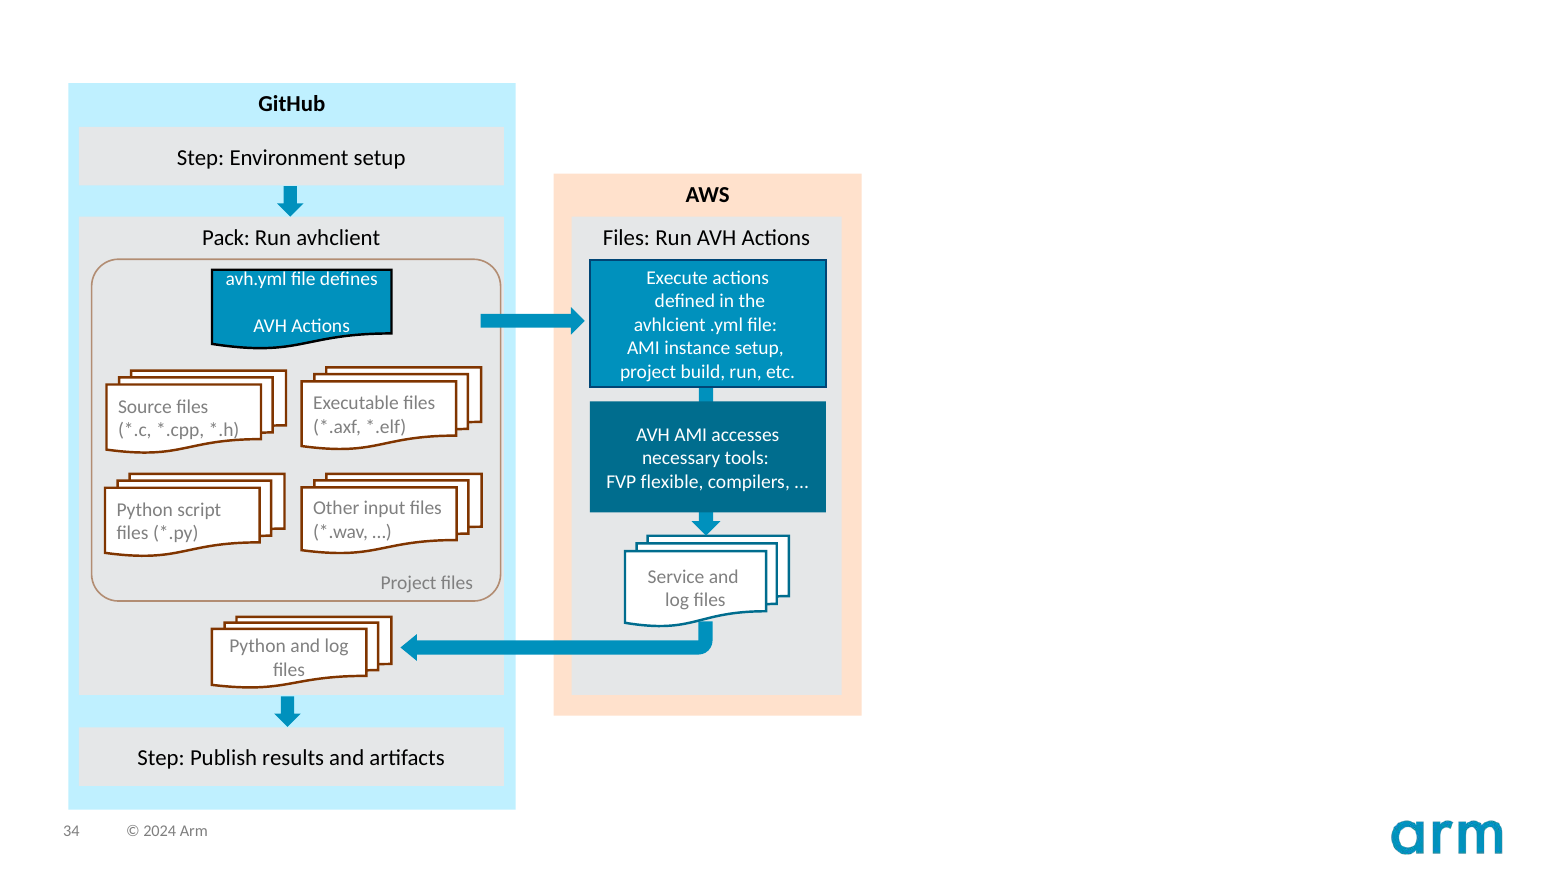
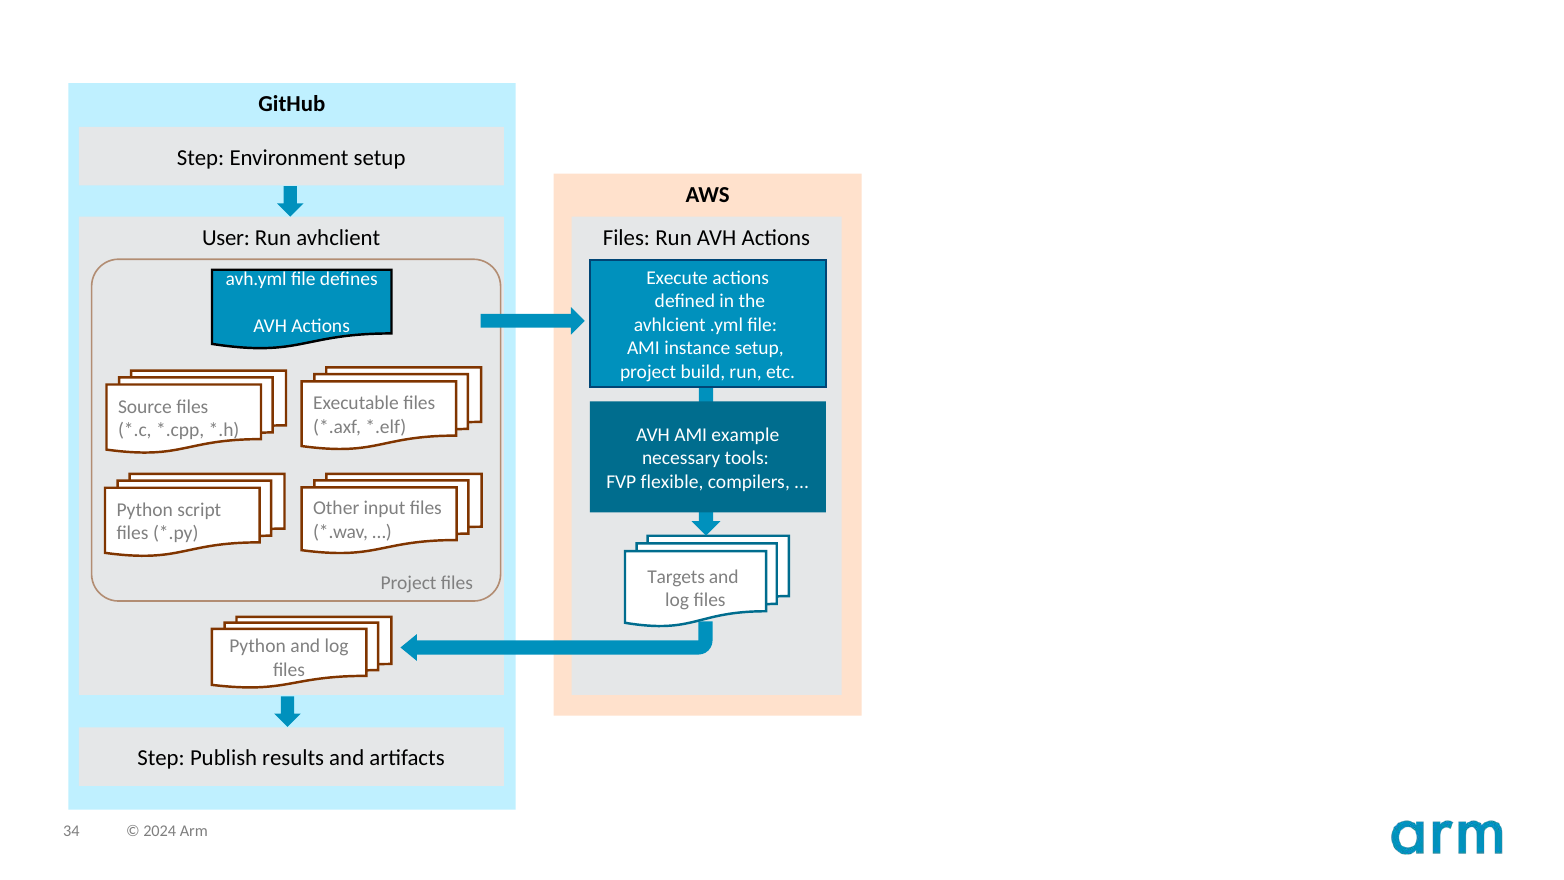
Pack: Pack -> User (226, 238)
accesses: accesses -> example (745, 435)
Service: Service -> Targets (676, 576)
